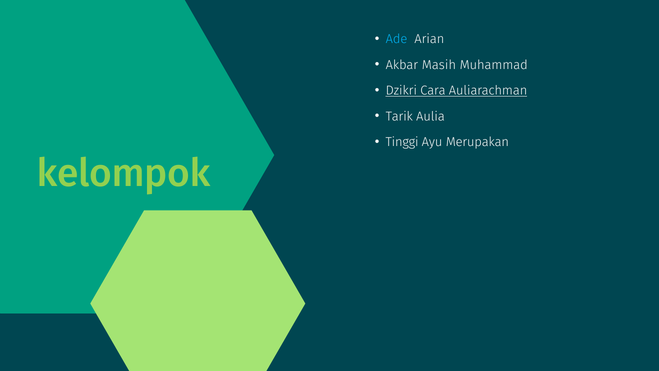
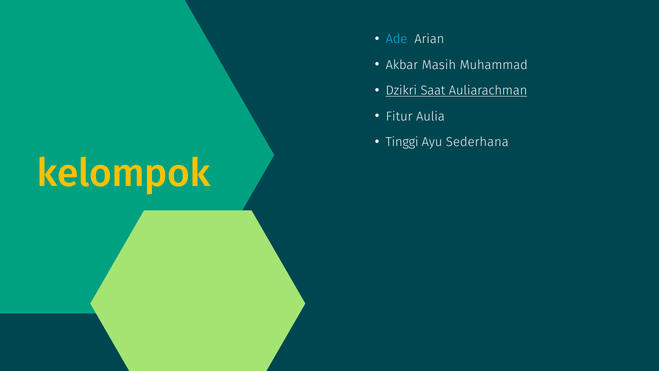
Cara: Cara -> Saat (433, 91)
Tarik: Tarik -> Fitur (399, 116)
Merupakan: Merupakan -> Sederhana (477, 142)
kelompok colour: light green -> yellow (124, 173)
